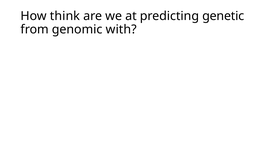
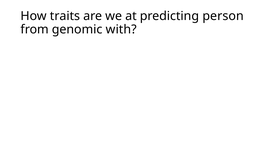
think: think -> traits (65, 16)
genetic: genetic -> person (223, 16)
